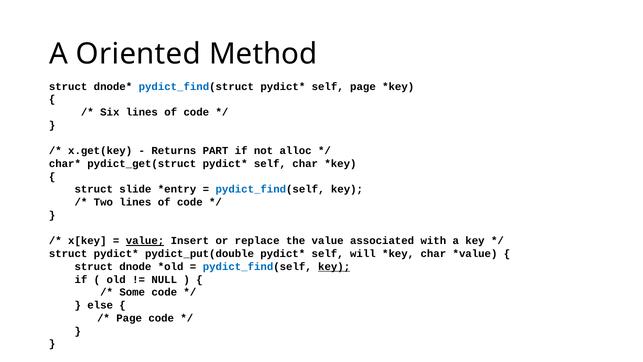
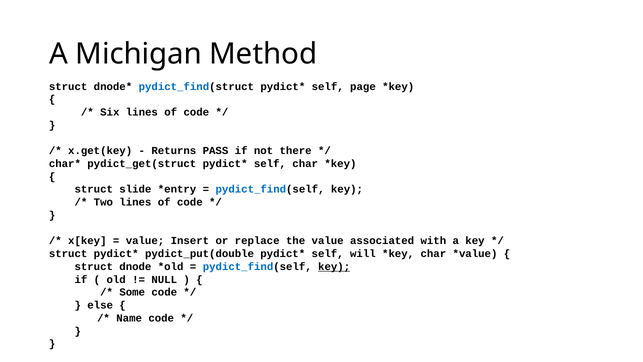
Oriented: Oriented -> Michigan (139, 54)
PART: PART -> PASS (216, 151)
alloc: alloc -> there (296, 151)
value underline: present -> none (145, 241)
Page: Page -> Name (129, 318)
